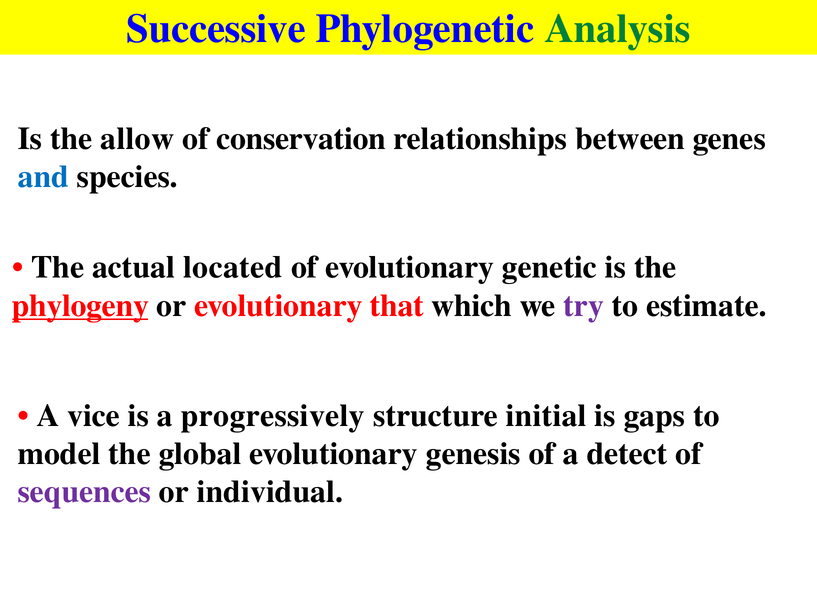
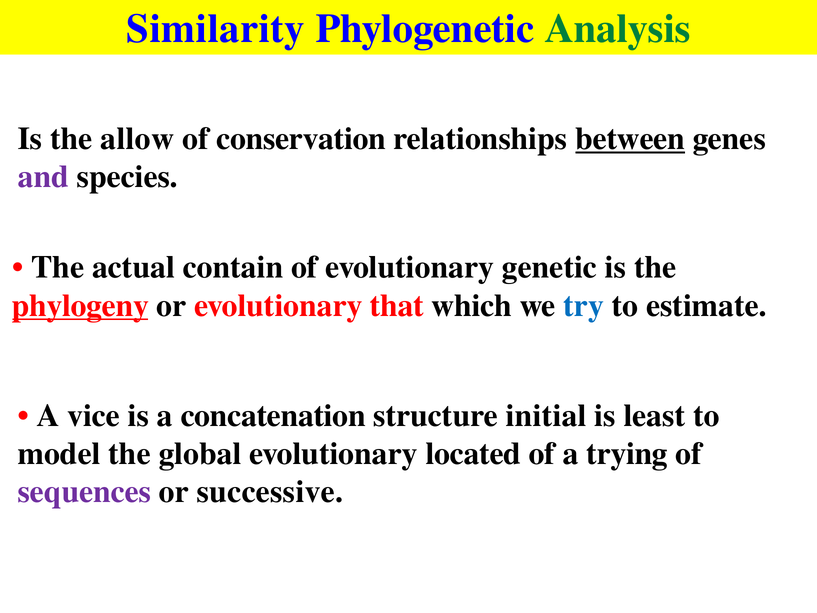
Successive: Successive -> Similarity (216, 29)
between underline: none -> present (630, 139)
and colour: blue -> purple (43, 177)
located: located -> contain (233, 267)
try colour: purple -> blue (584, 305)
progressively: progressively -> concatenation (273, 415)
gaps: gaps -> least (654, 415)
genesis: genesis -> located (473, 453)
detect: detect -> trying (627, 453)
individual: individual -> successive (270, 492)
